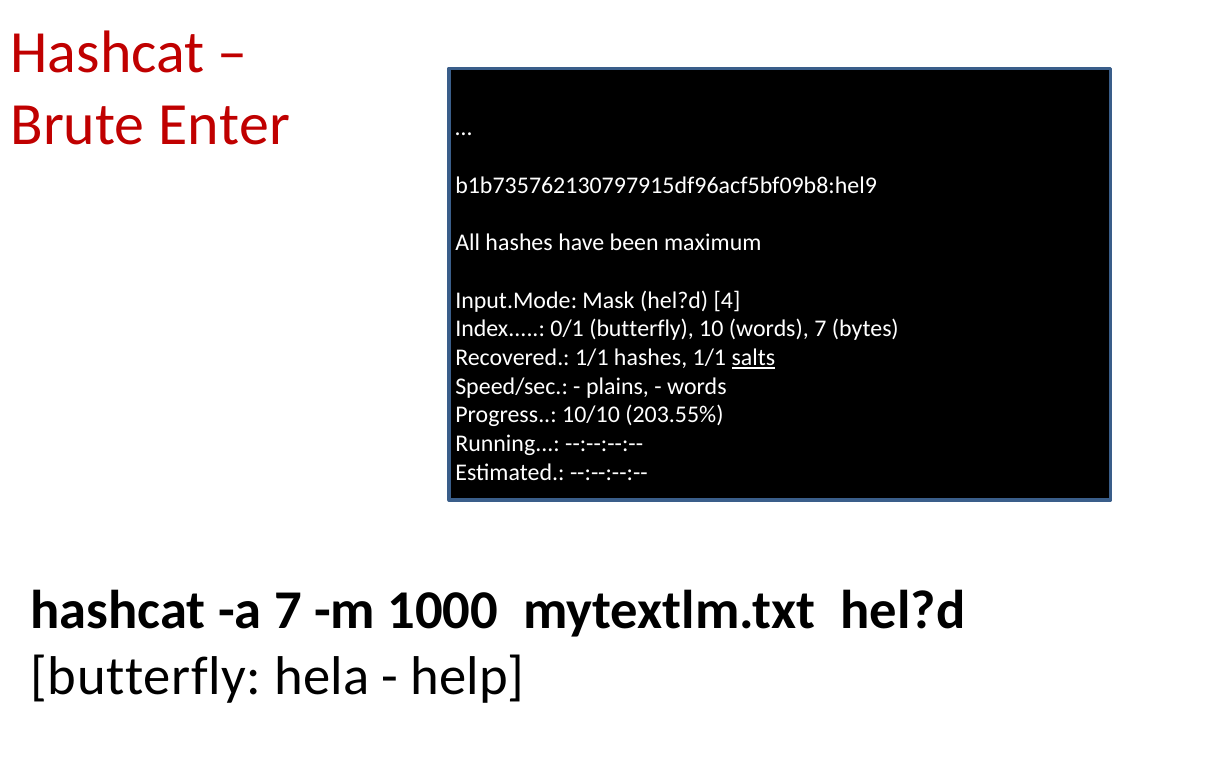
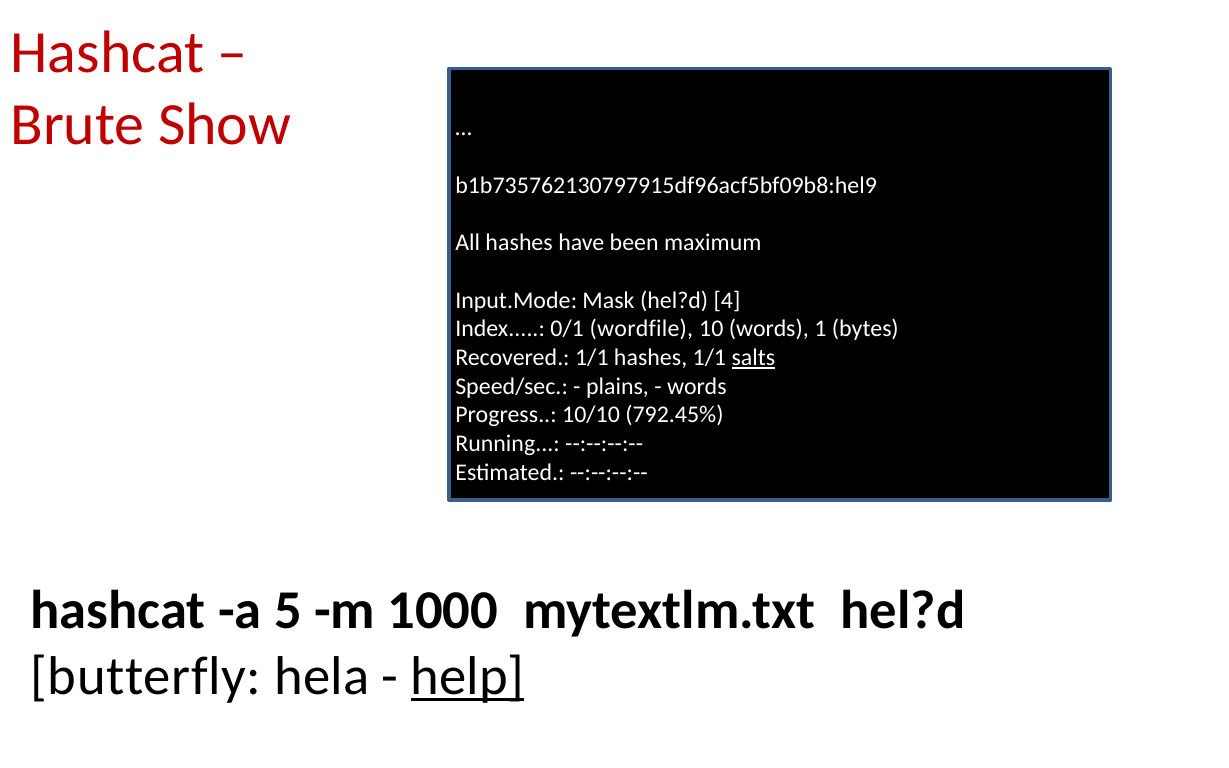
Enter: Enter -> Show (225, 125)
0/1 butterfly: butterfly -> wordfile (641, 329)
words 7: 7 -> 1 (820, 329)
203.55%: 203.55% -> 792.45% (674, 415)
a 7: 7 -> 5 (288, 611)
help underline: none -> present (468, 676)
